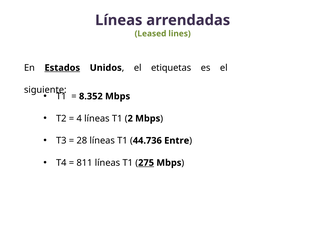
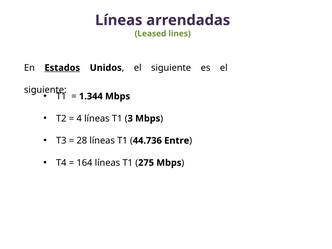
etiquetas: etiquetas -> siguiente (171, 68)
8.352: 8.352 -> 1.344 (91, 96)
2: 2 -> 3 (130, 118)
811: 811 -> 164 (84, 163)
275 underline: present -> none (146, 163)
